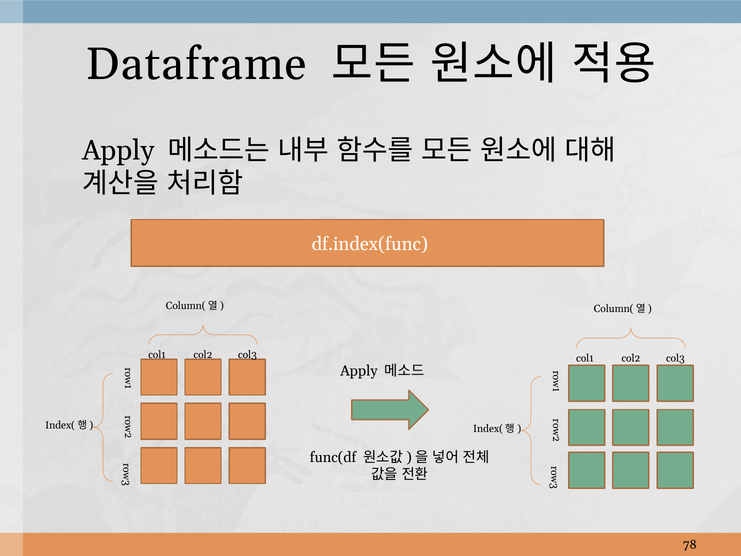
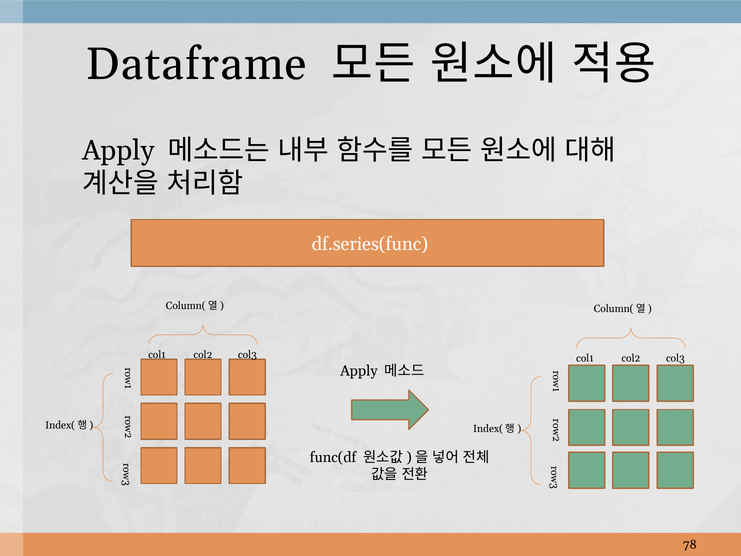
df.index(func: df.index(func -> df.series(func (370, 244)
